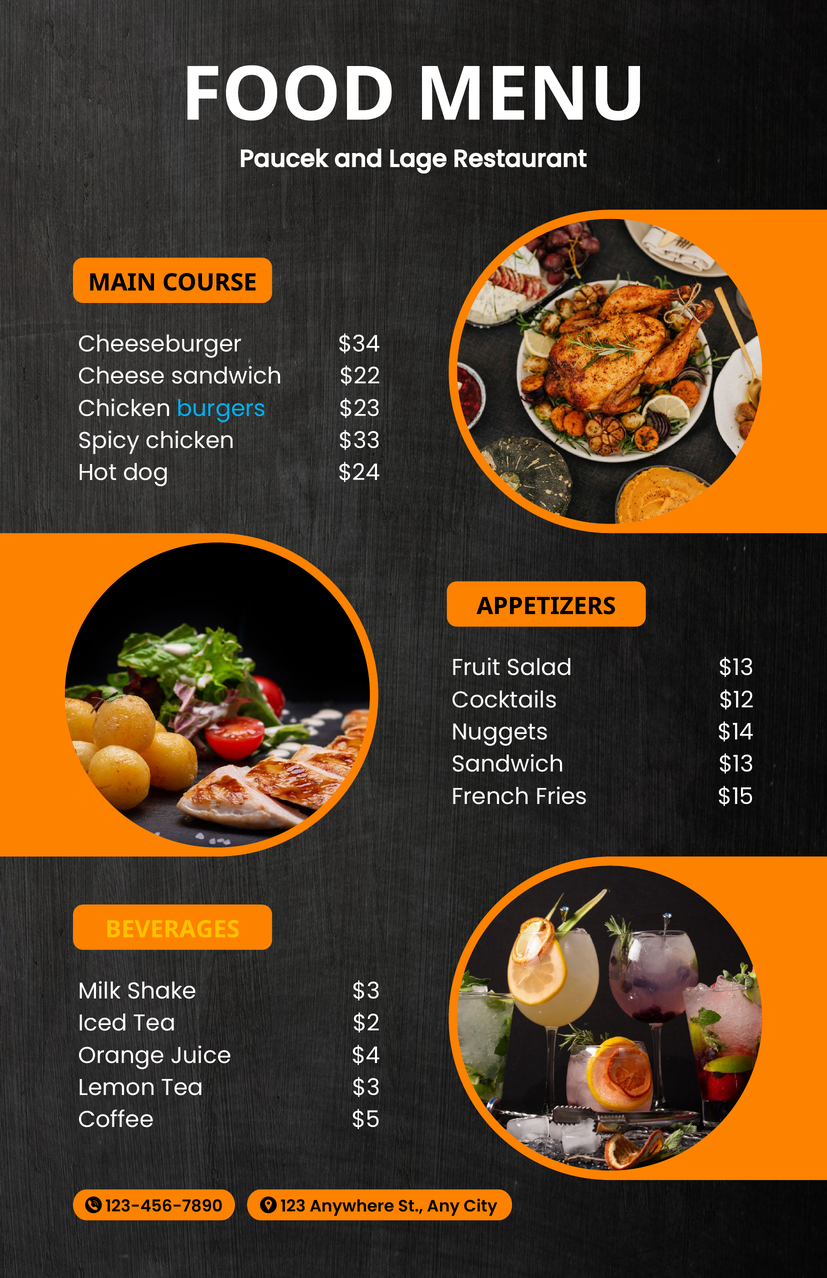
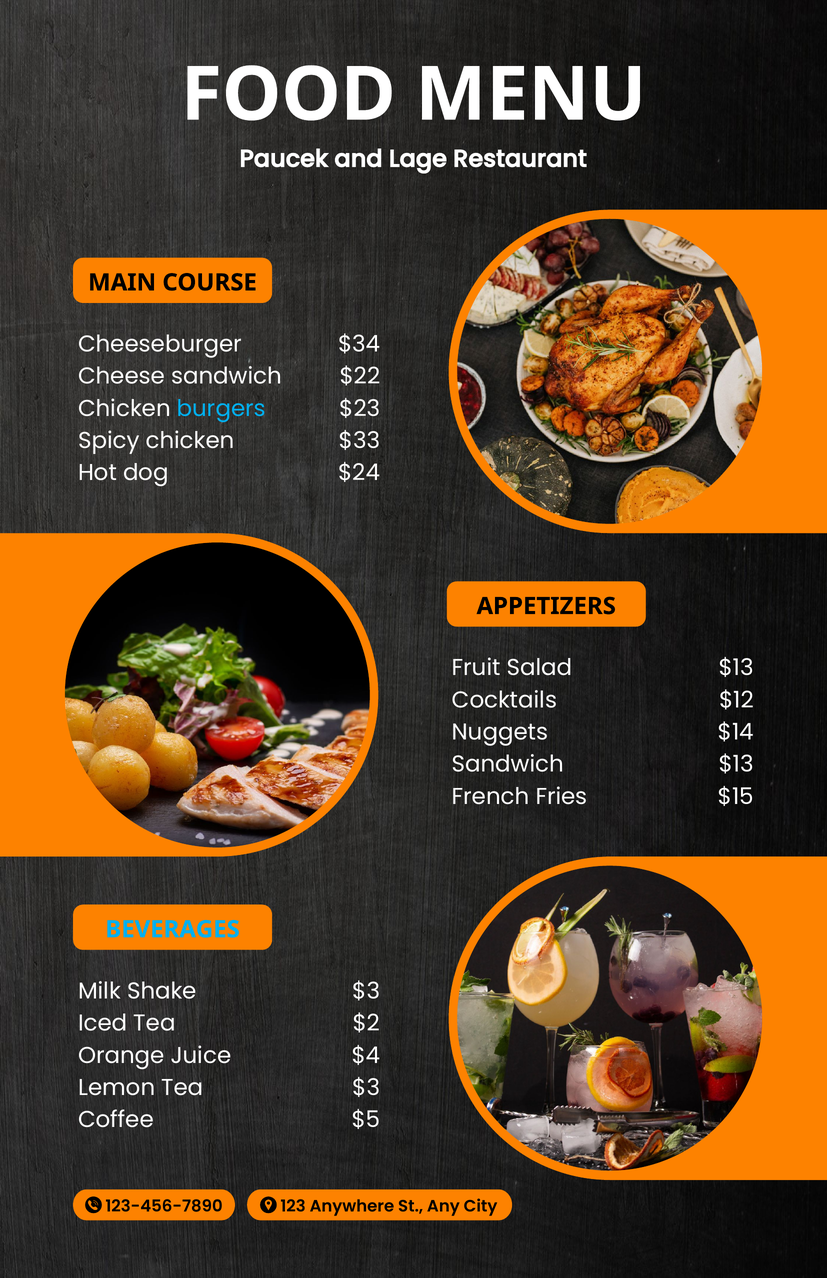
BEVERAGES colour: yellow -> light blue (173, 929)
